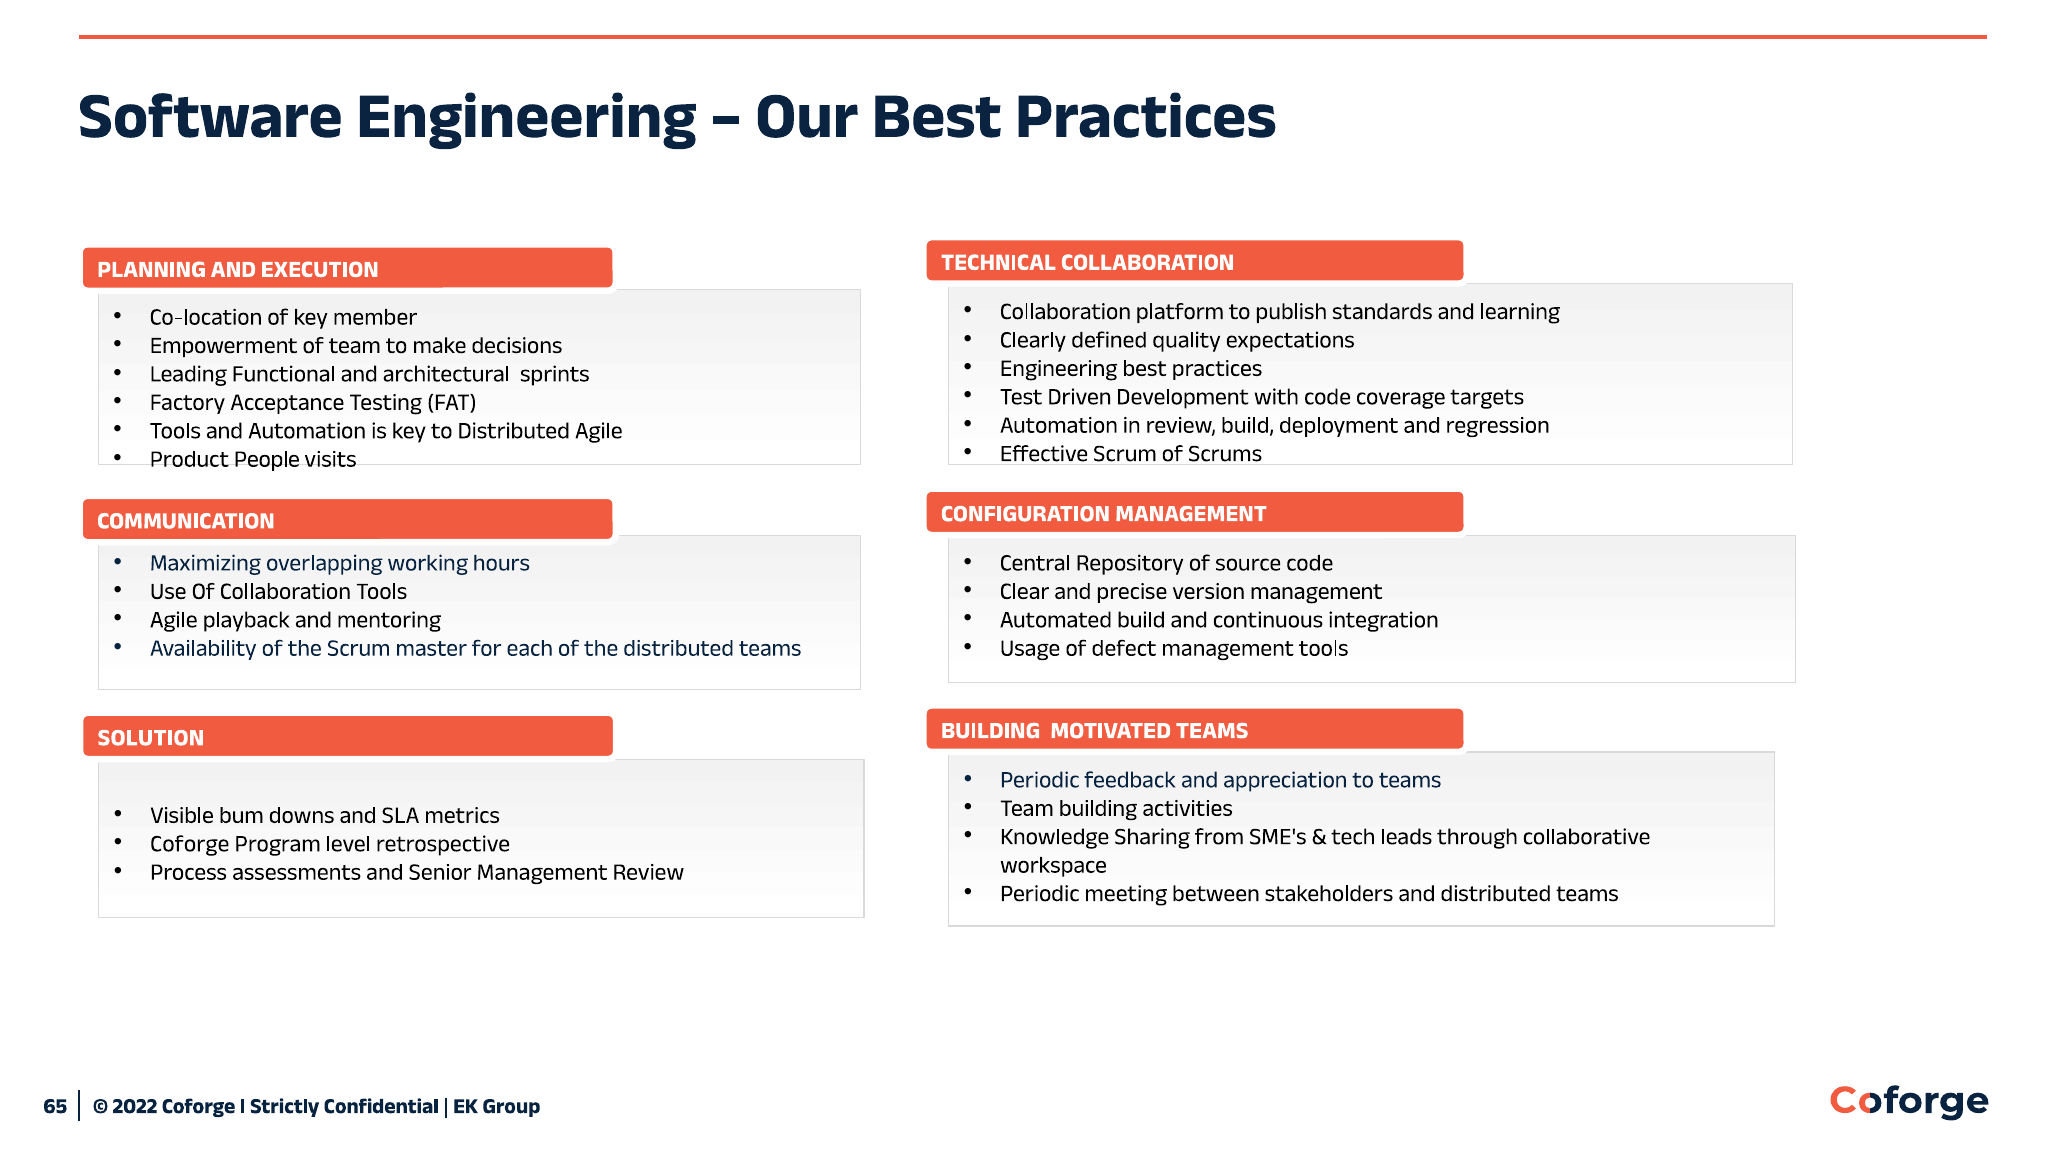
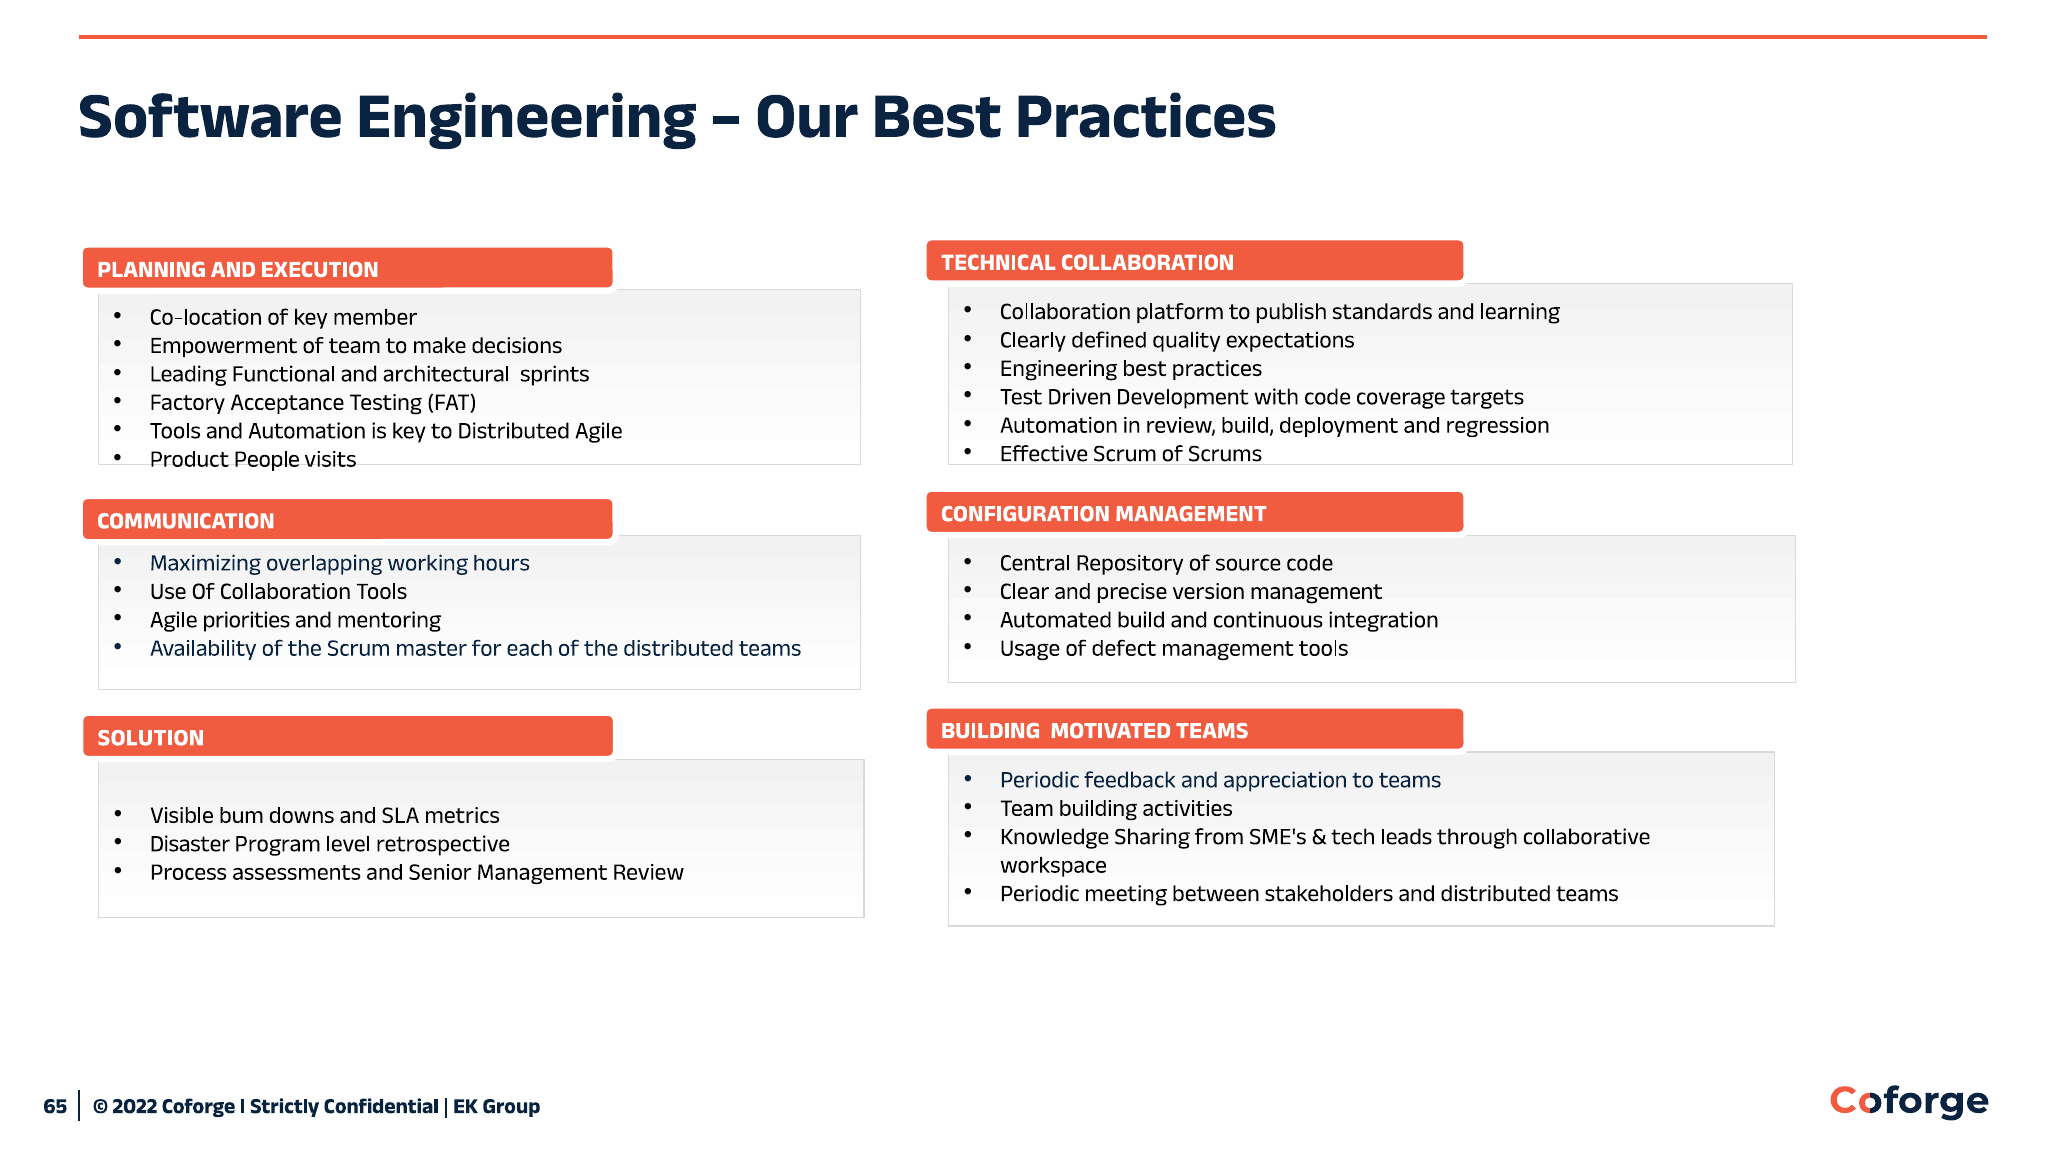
playback: playback -> priorities (246, 620)
Coforge: Coforge -> Disaster (190, 844)
